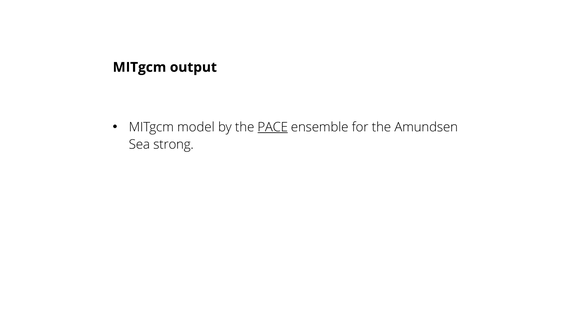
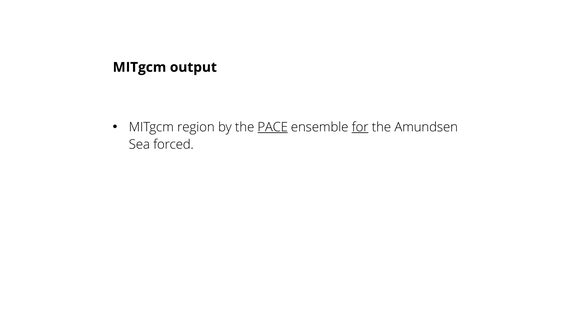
model: model -> region (196, 127)
for underline: none -> present (360, 127)
strong: strong -> forced (173, 144)
